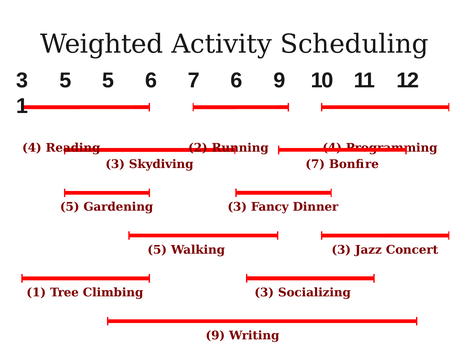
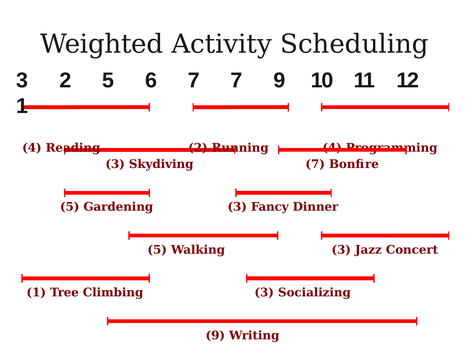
3 5: 5 -> 2 (65, 80)
7 6: 6 -> 7 (237, 80)
